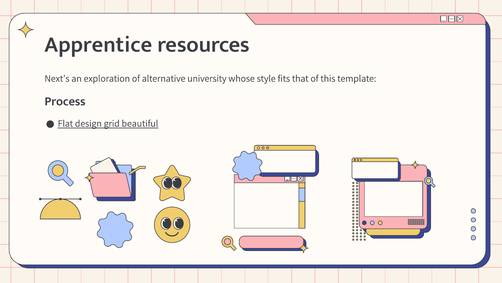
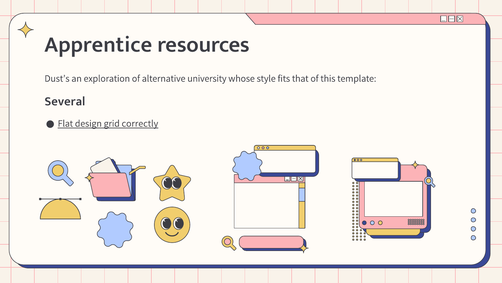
Next’s: Next’s -> Dust’s (57, 78)
Process: Process -> Several (65, 101)
beautiful: beautiful -> correctly (140, 123)
